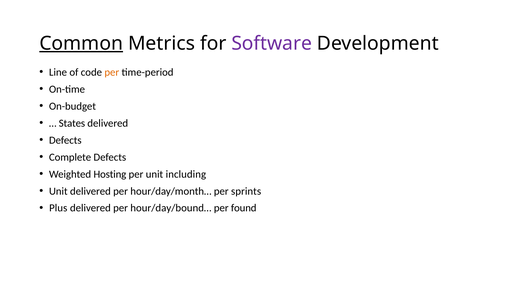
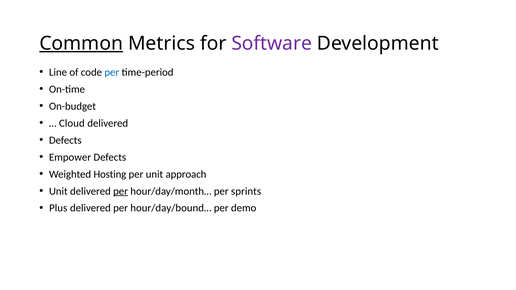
per colour: orange -> blue (112, 72)
States: States -> Cloud (72, 123)
Complete: Complete -> Empower (70, 157)
including: including -> approach (186, 174)
per underline: none -> present (121, 191)
found: found -> demo (244, 208)
